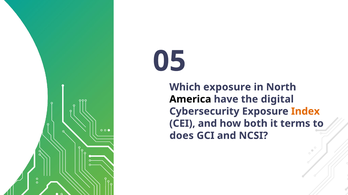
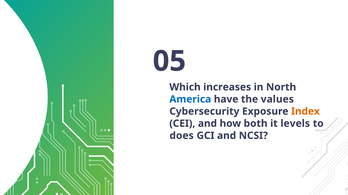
Which exposure: exposure -> increases (227, 87)
America colour: black -> blue (190, 100)
digital: digital -> values (277, 100)
terms: terms -> levels (295, 124)
